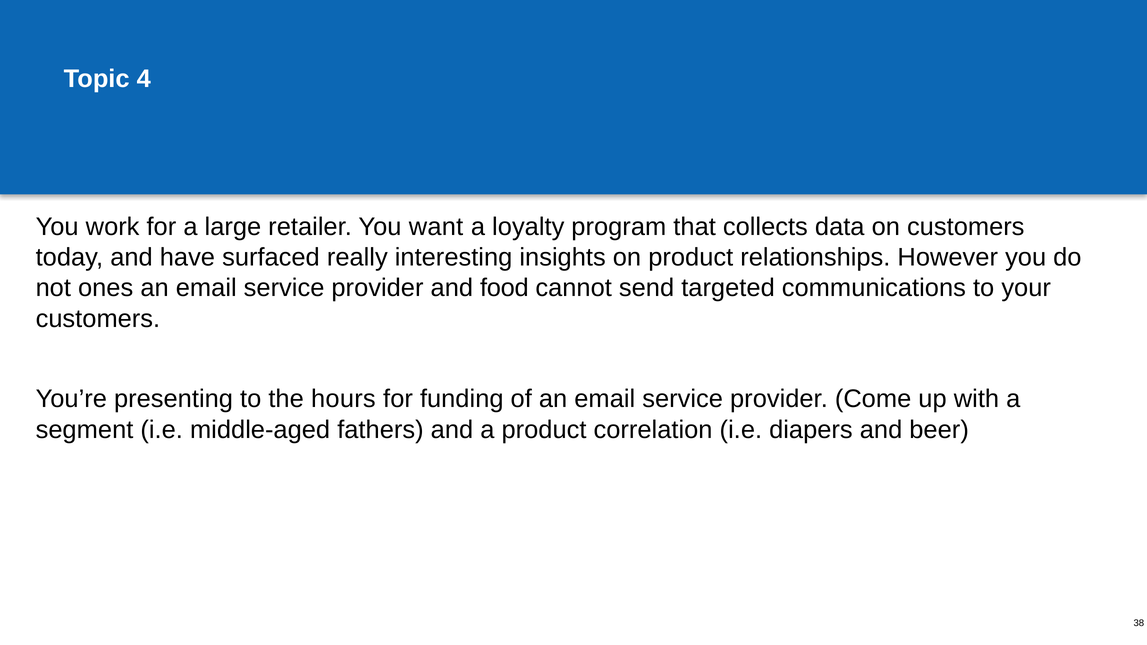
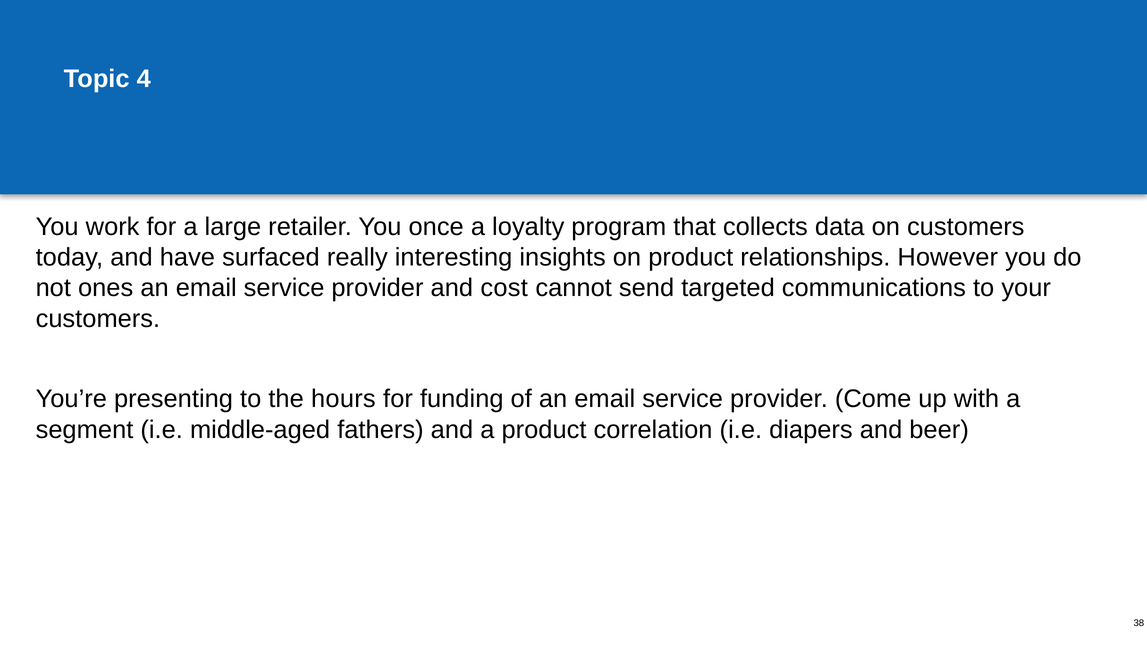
want: want -> once (436, 227)
food: food -> cost (504, 288)
